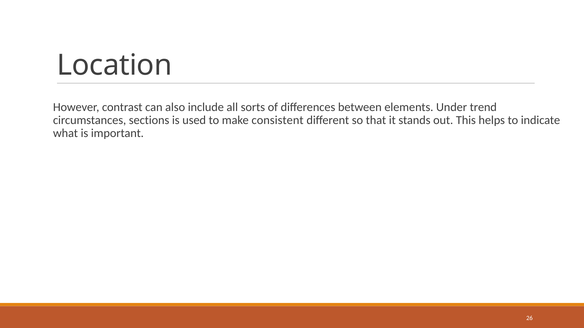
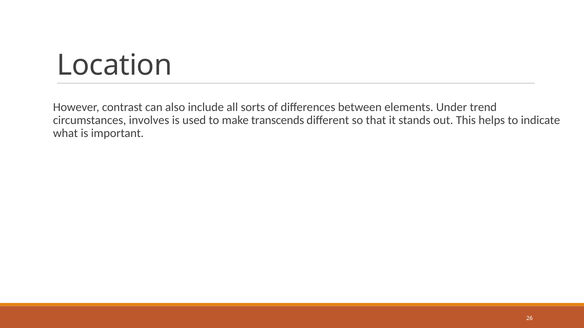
sections: sections -> involves (149, 120)
consistent: consistent -> transcends (278, 120)
